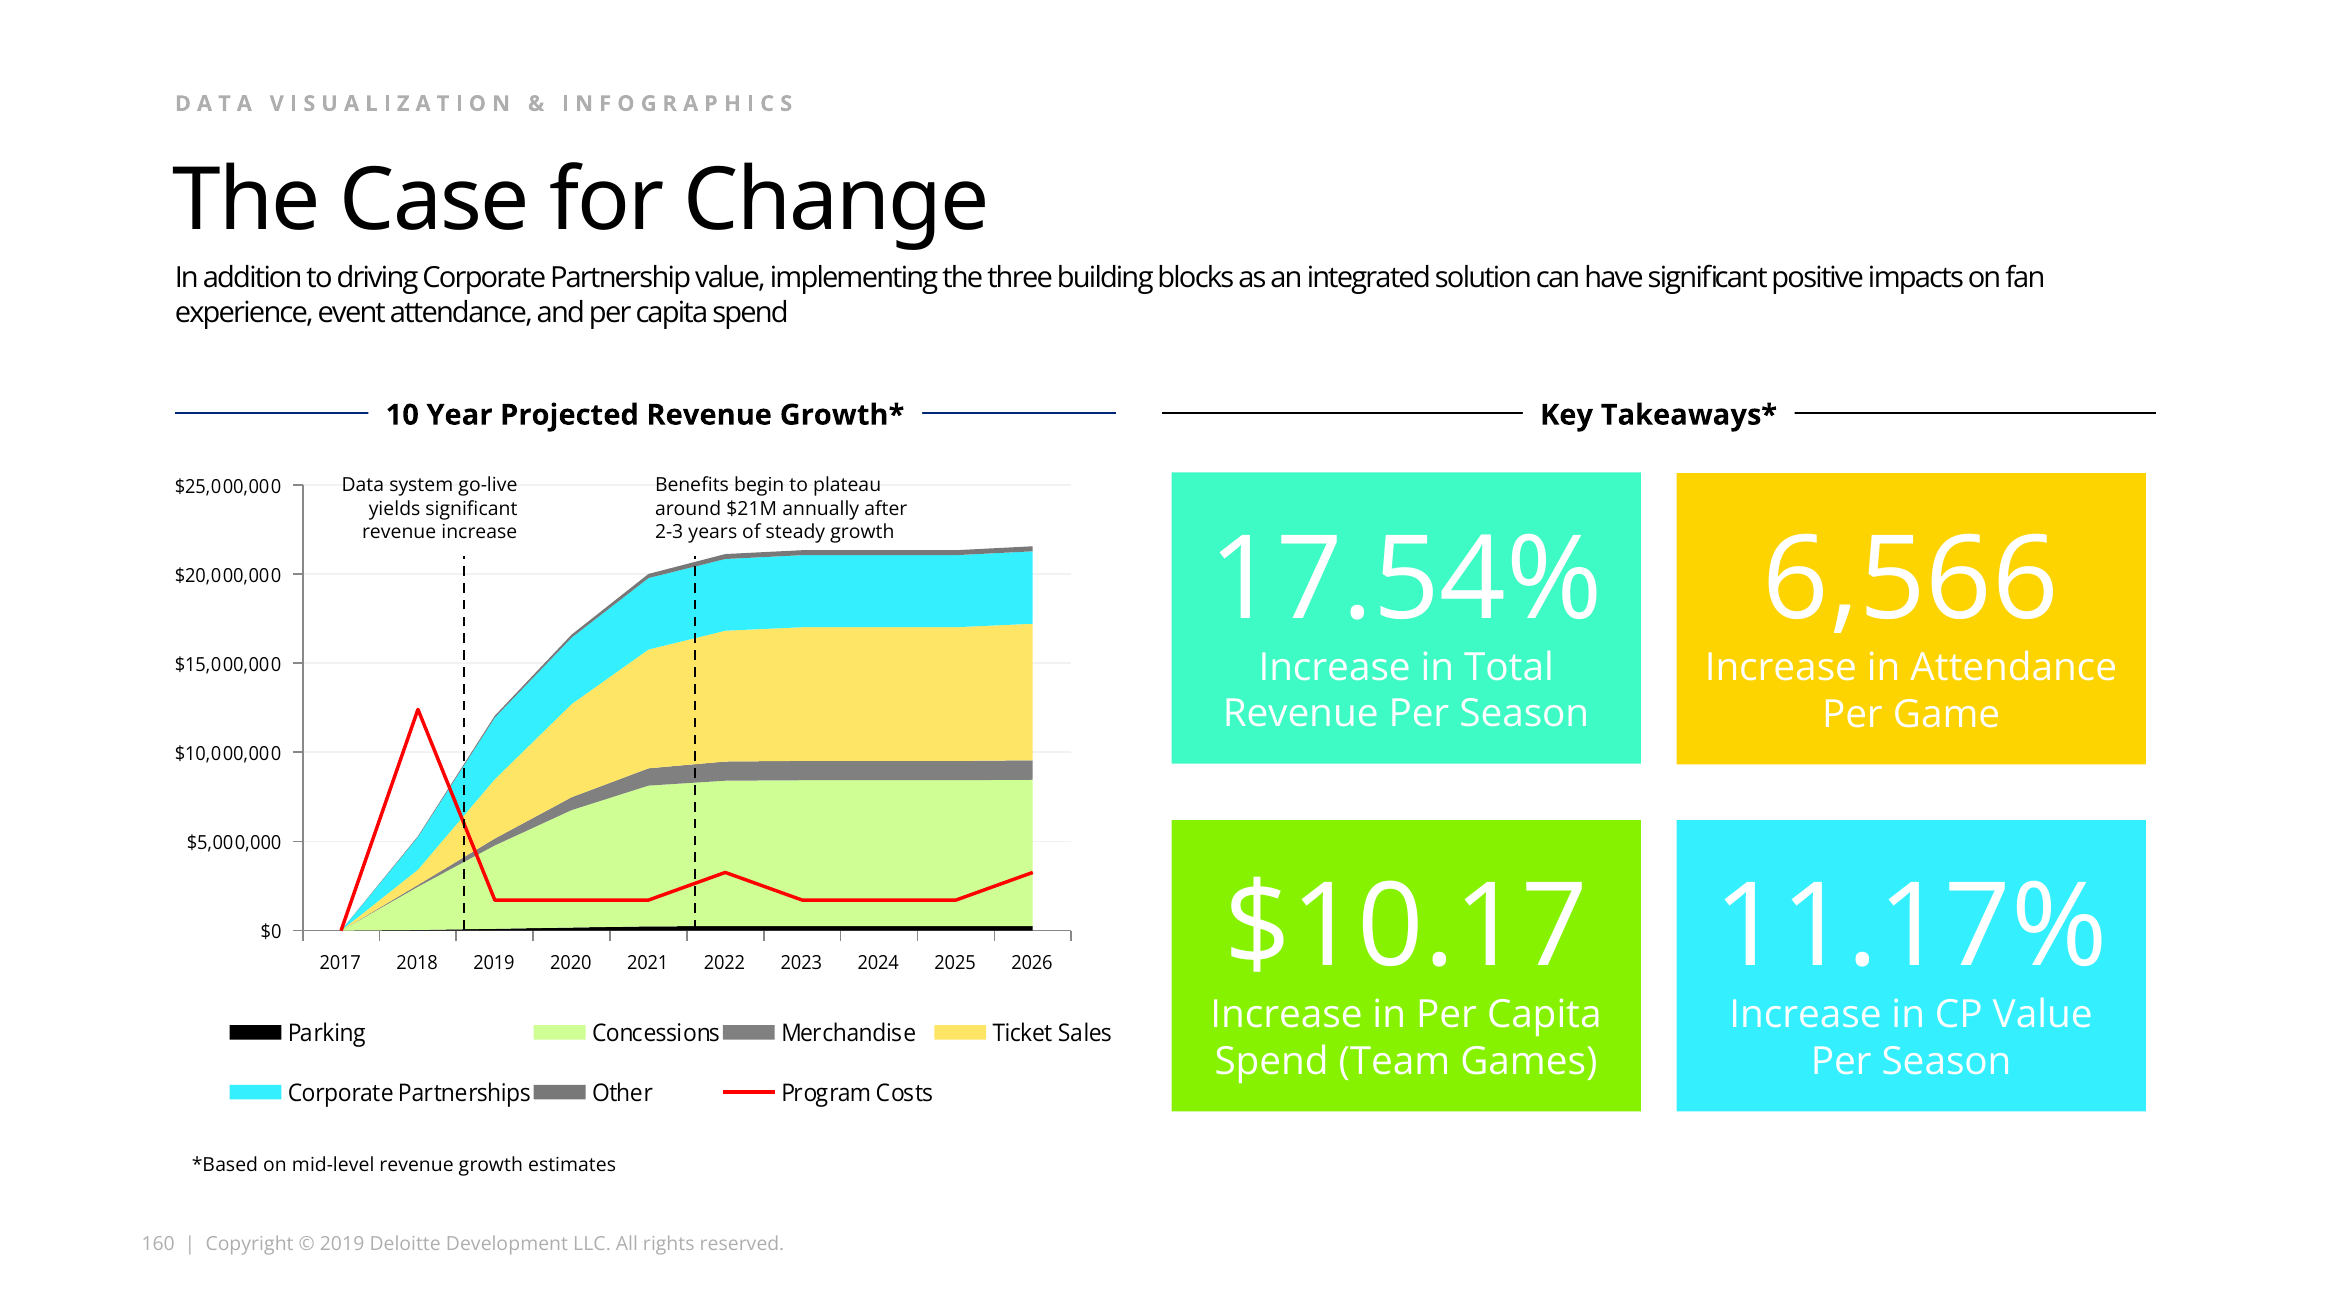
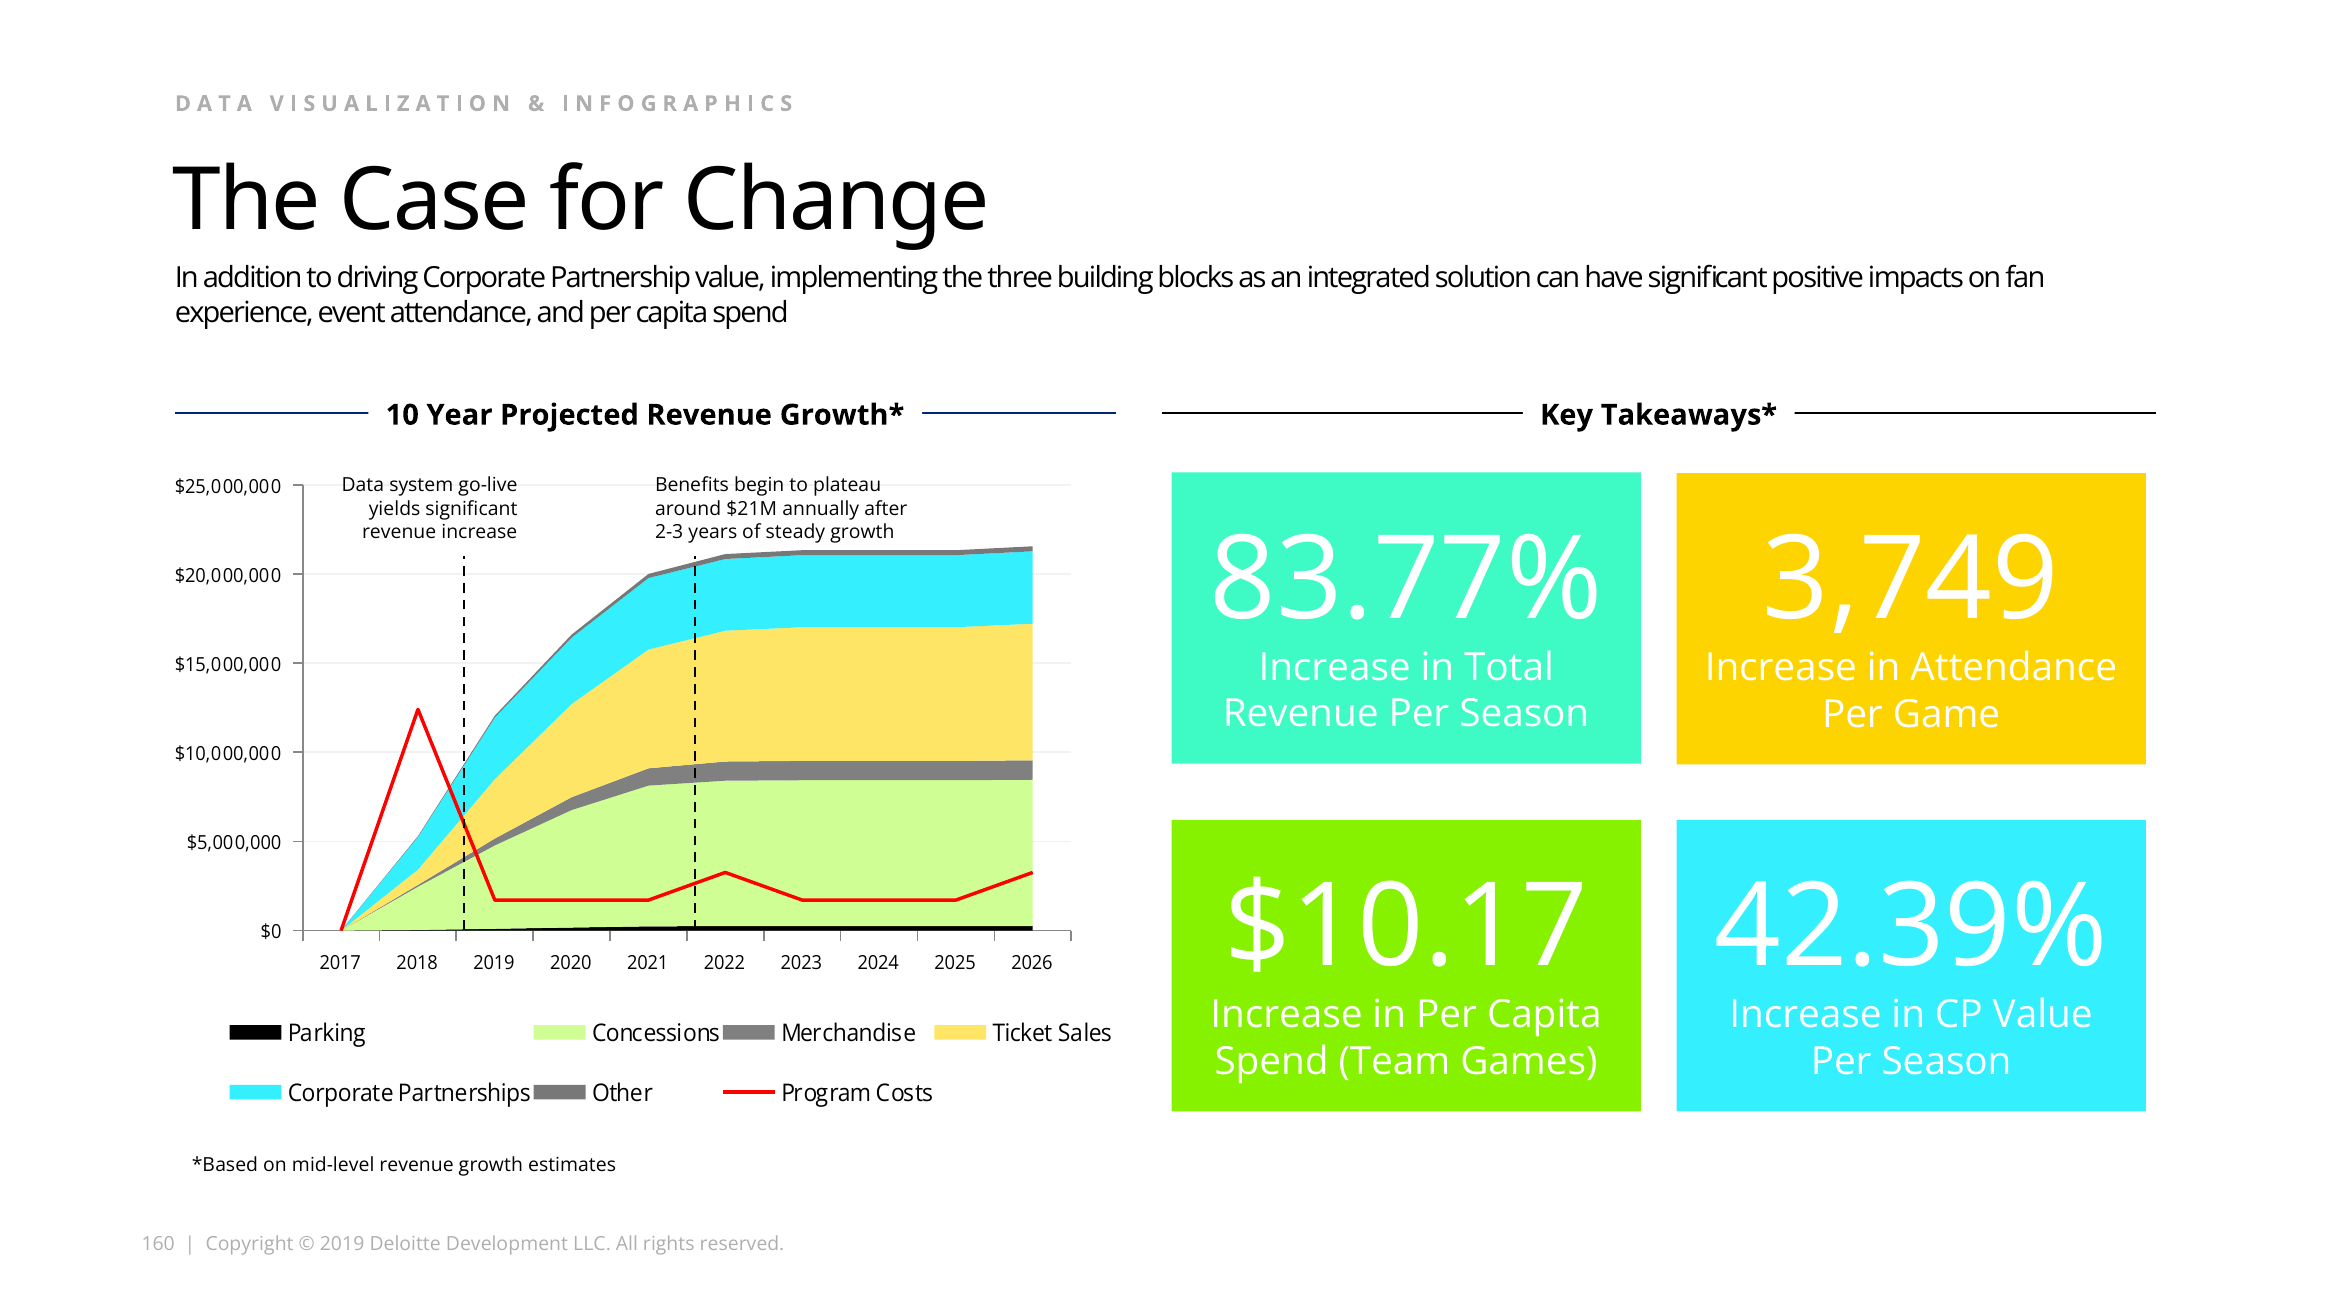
17.54%: 17.54% -> 83.77% (1406, 580)
6,566: 6,566 -> 3,749 (1911, 581)
11.17%: 11.17% -> 42.39% (1911, 928)
